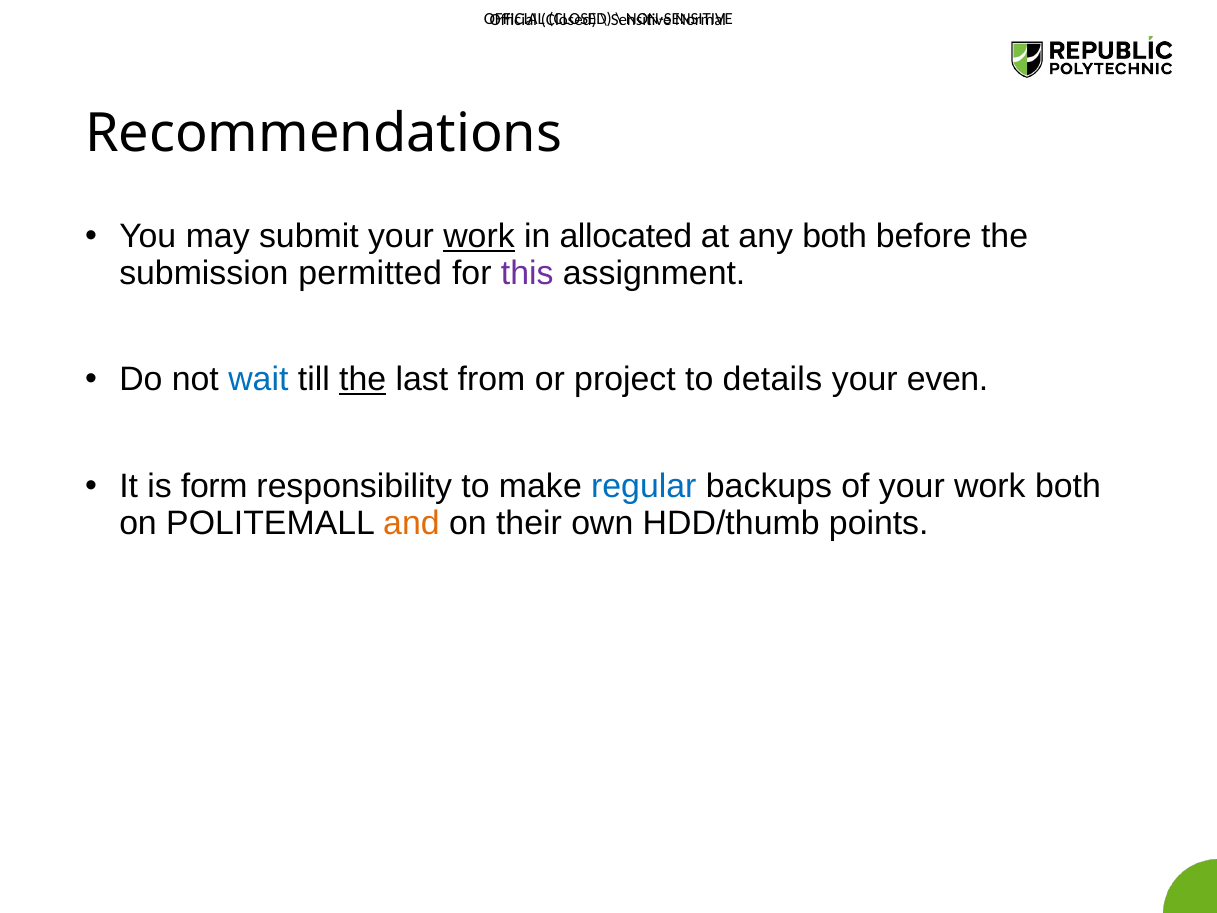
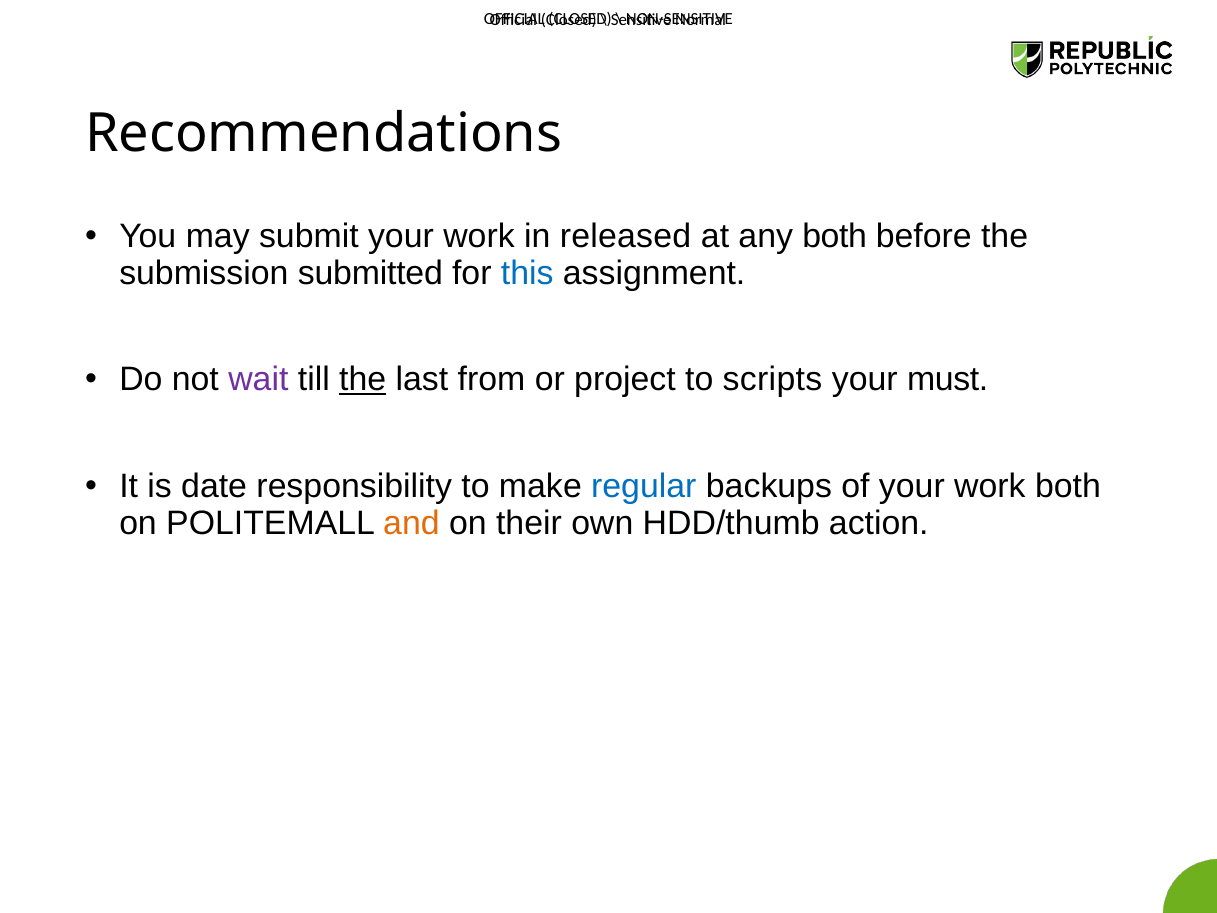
work underline: present -> none (479, 236)
allocated: allocated -> released (626, 236)
permitted: permitted -> submitted (370, 273)
this colour: purple -> blue (527, 273)
wait colour: blue -> purple (258, 380)
details: details -> scripts (772, 380)
even: even -> must (948, 380)
form: form -> date (214, 487)
points: points -> action (879, 523)
